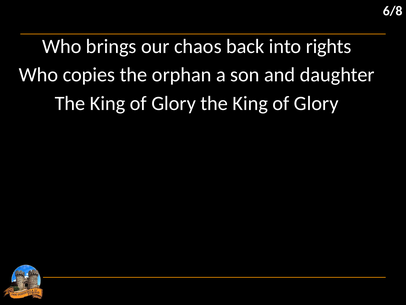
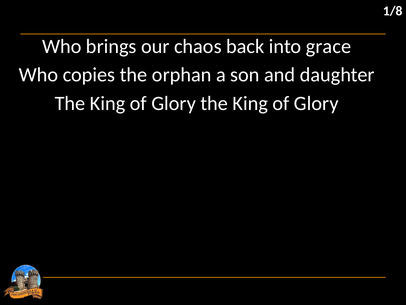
6/8: 6/8 -> 1/8 (393, 11)
rights: rights -> grace (329, 46)
